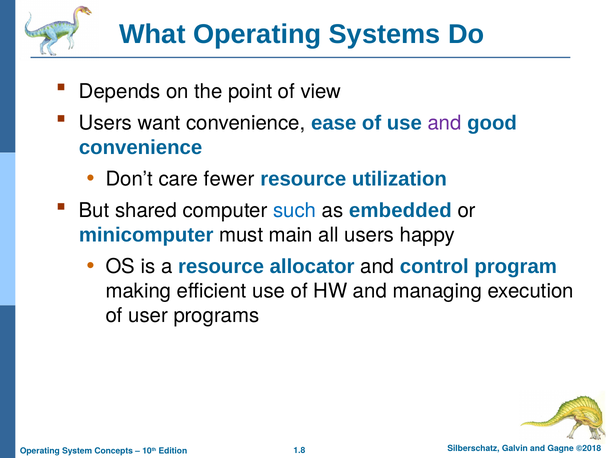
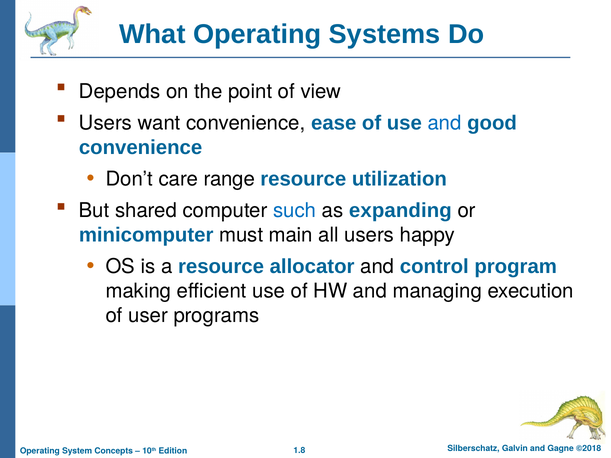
and colour: purple -> blue (445, 123)
fewer: fewer -> range (229, 179)
embedded: embedded -> expanding (400, 211)
